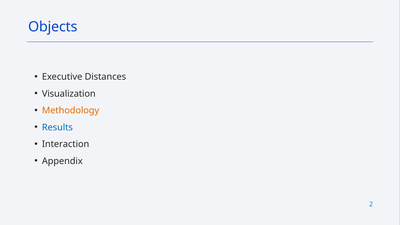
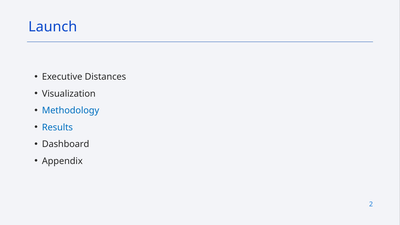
Objects: Objects -> Launch (53, 27)
Methodology colour: orange -> blue (71, 111)
Interaction: Interaction -> Dashboard (66, 144)
